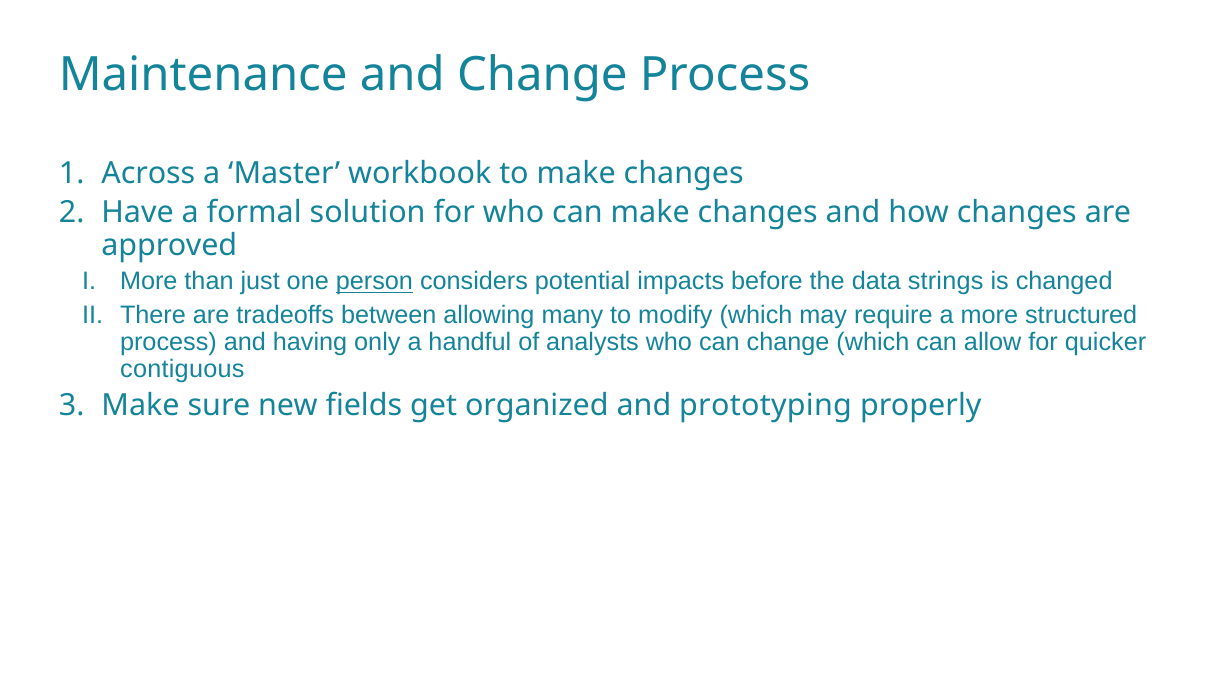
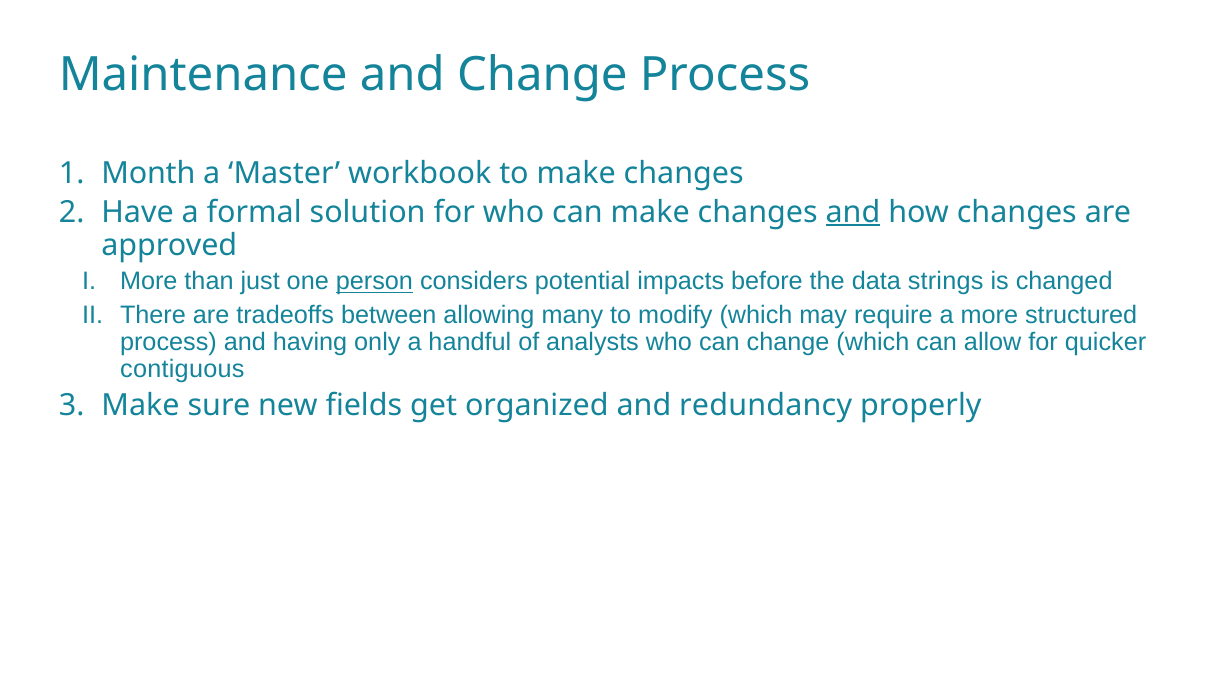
Across: Across -> Month (148, 173)
and underline: none -> present (853, 212)
prototyping: prototyping -> redundancy (766, 406)
